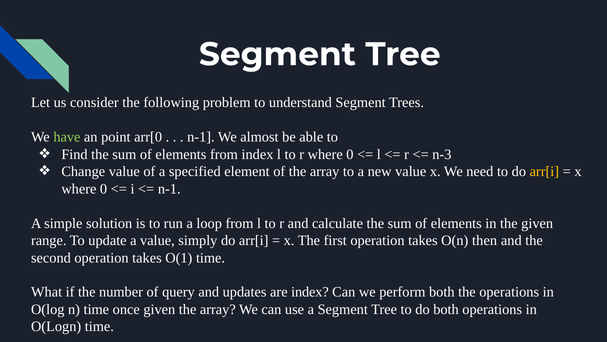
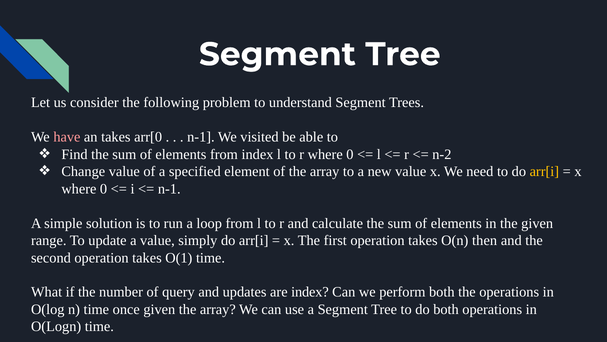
have colour: light green -> pink (67, 137)
an point: point -> takes (116, 137)
almost: almost -> visited (259, 137)
n-3: n-3 -> n-2 (442, 154)
